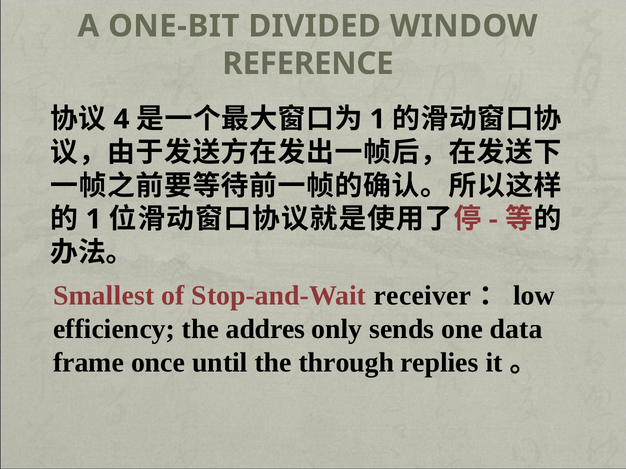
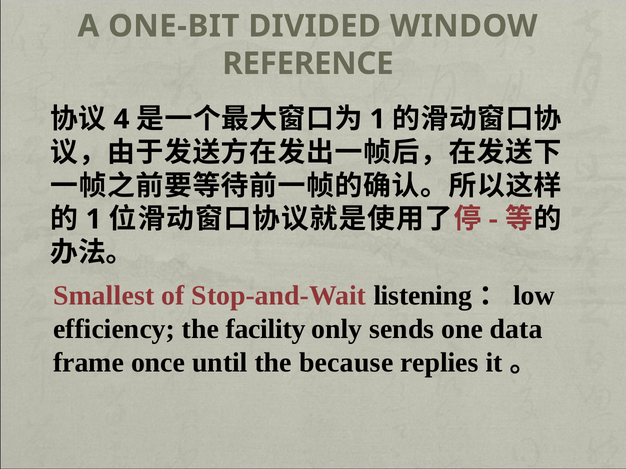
receiver: receiver -> listening (423, 296)
addres: addres -> facility (266, 329)
through: through -> because (346, 363)
